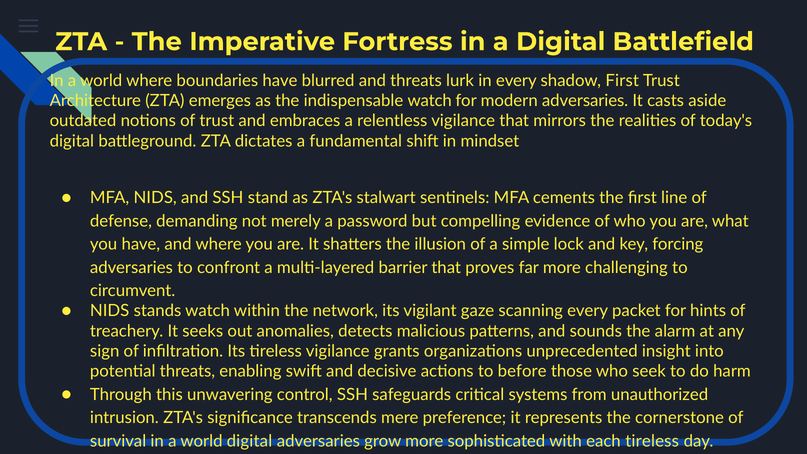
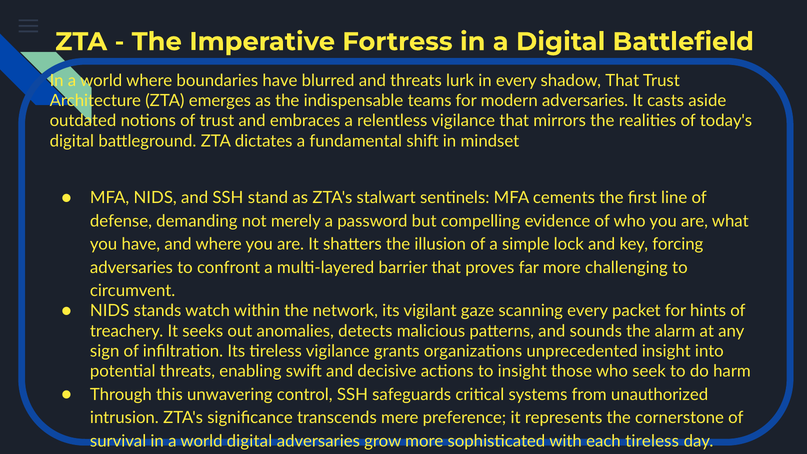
shadow First: First -> That (622, 81)
indispensable watch: watch -> teams (430, 101)
to before: before -> insight (522, 371)
